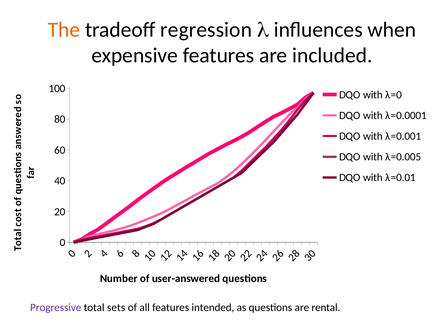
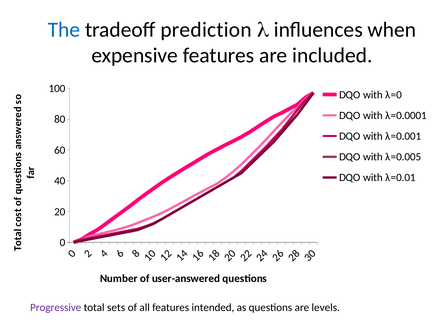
The colour: orange -> blue (64, 30)
regression: regression -> prediction (206, 30)
rental: rental -> levels (326, 308)
